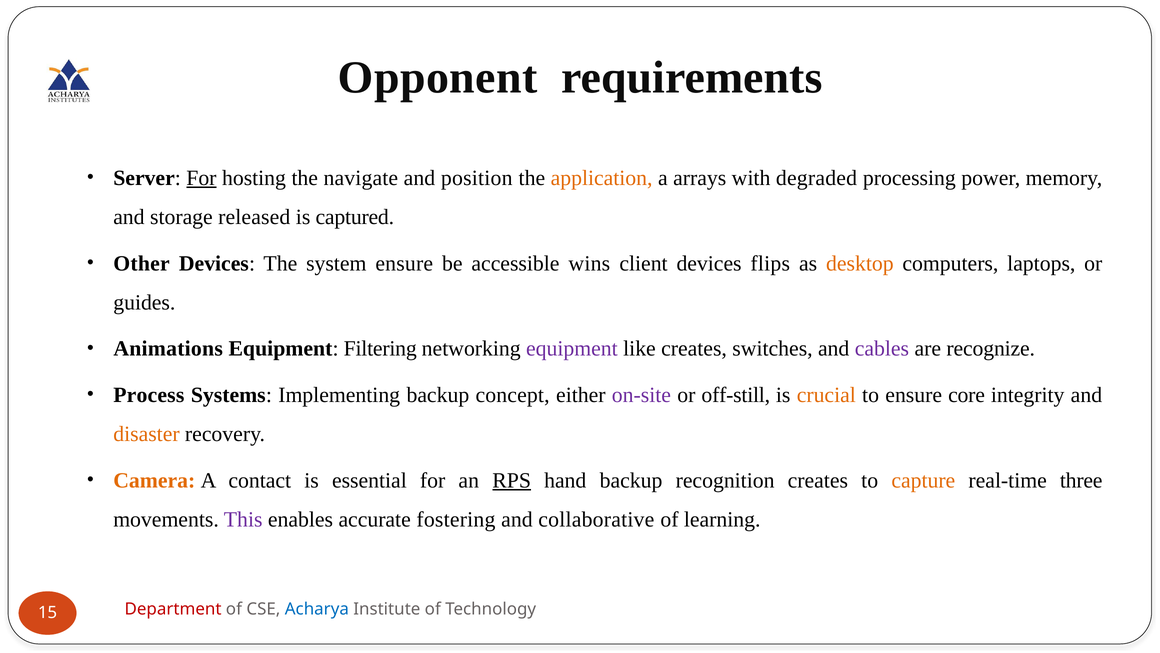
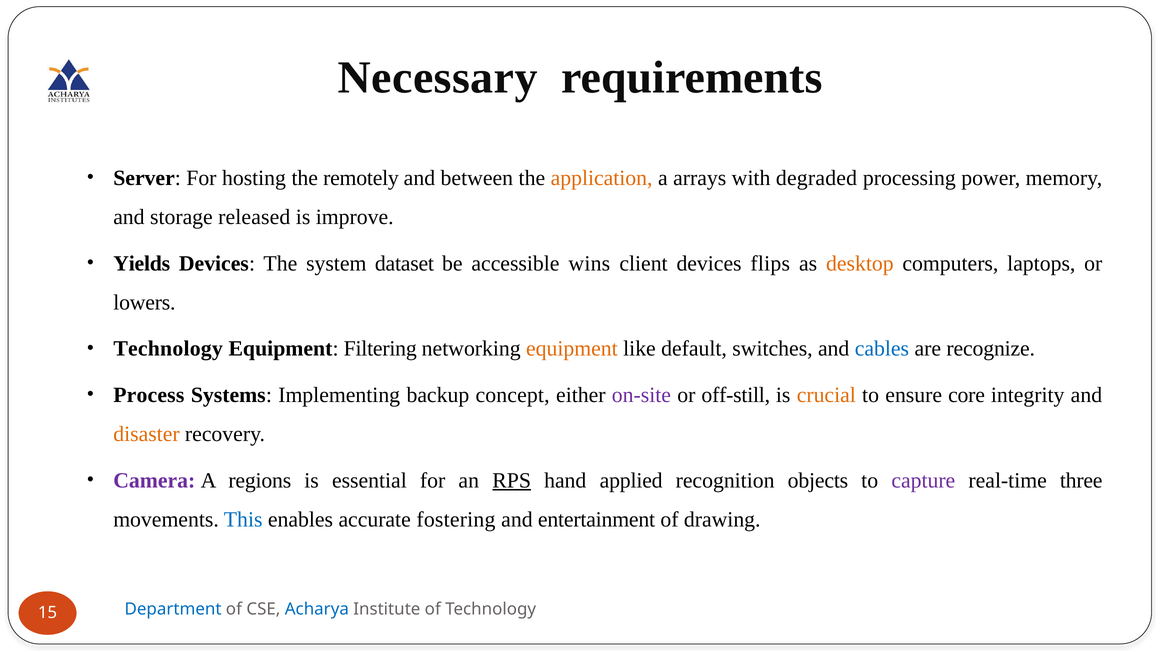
Opponent: Opponent -> Necessary (438, 78)
For underline: present -> none (201, 178)
navigate: navigate -> remotely (361, 178)
position: position -> between (477, 178)
captured: captured -> improve (355, 217)
Other: Other -> Yields (142, 263)
system ensure: ensure -> dataset (404, 263)
guides: guides -> lowers (144, 302)
Animations: Animations -> Technology (168, 348)
equipment colour: purple -> orange (572, 348)
like creates: creates -> default (694, 348)
cables colour: purple -> blue (882, 348)
Camera colour: orange -> purple (154, 480)
contact: contact -> regions (260, 480)
hand backup: backup -> applied (631, 480)
recognition creates: creates -> objects (818, 480)
capture colour: orange -> purple (923, 480)
This colour: purple -> blue (243, 519)
collaborative: collaborative -> entertainment (597, 519)
learning: learning -> drawing (722, 519)
Department colour: red -> blue (173, 609)
